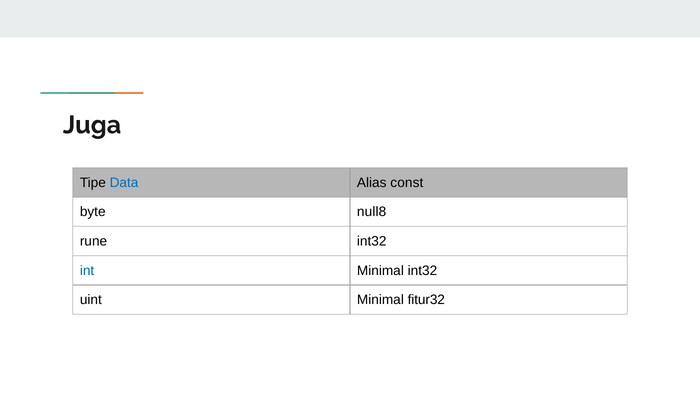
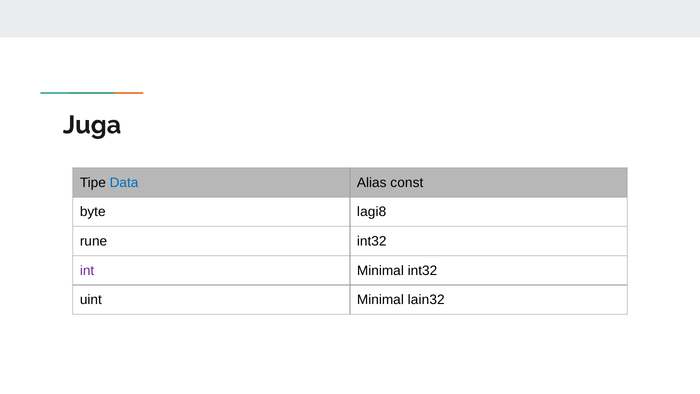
null8: null8 -> lagi8 (372, 212)
int colour: blue -> purple (87, 270)
fitur32: fitur32 -> lain32 (426, 300)
